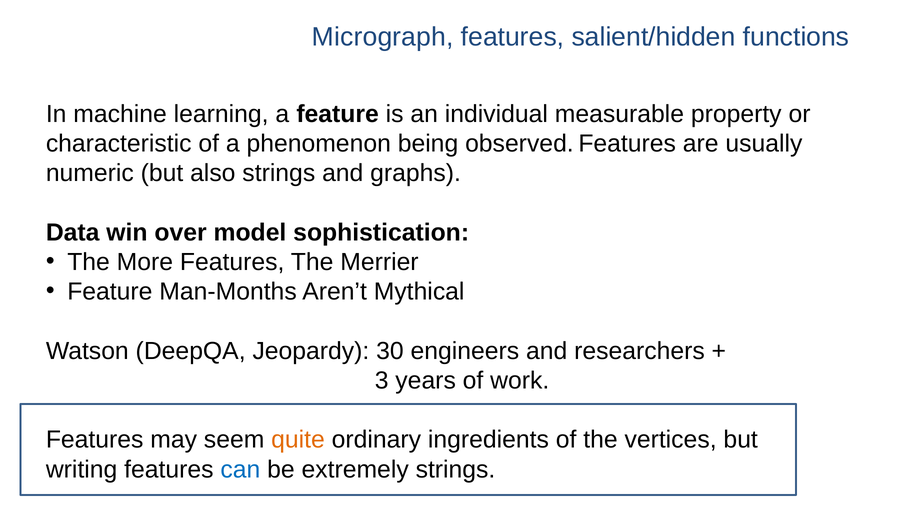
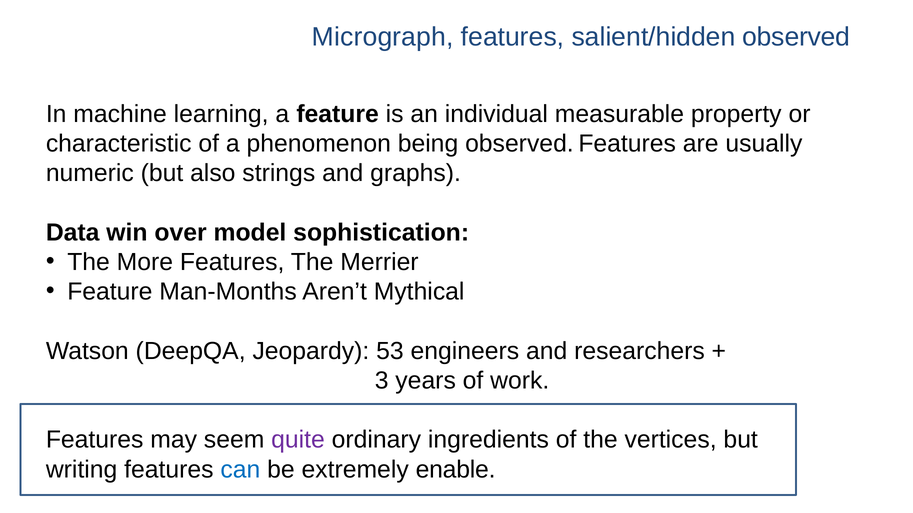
salient/hidden functions: functions -> observed (796, 37)
30: 30 -> 53 (390, 351)
quite colour: orange -> purple (298, 440)
extremely strings: strings -> enable (456, 470)
